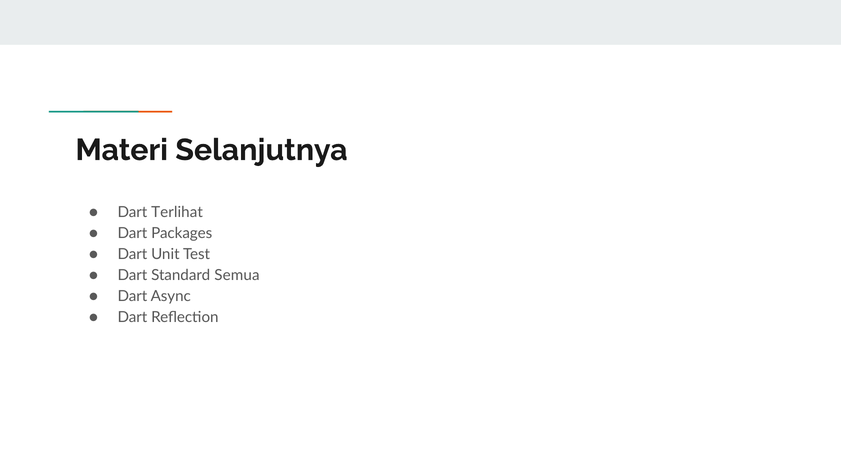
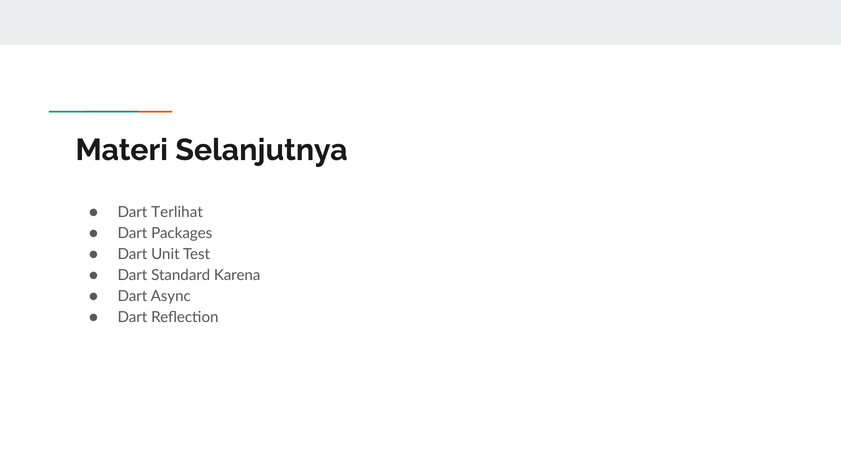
Semua: Semua -> Karena (237, 275)
